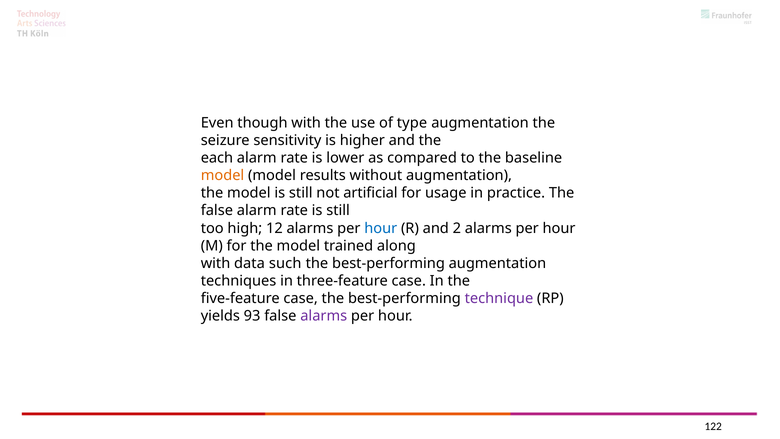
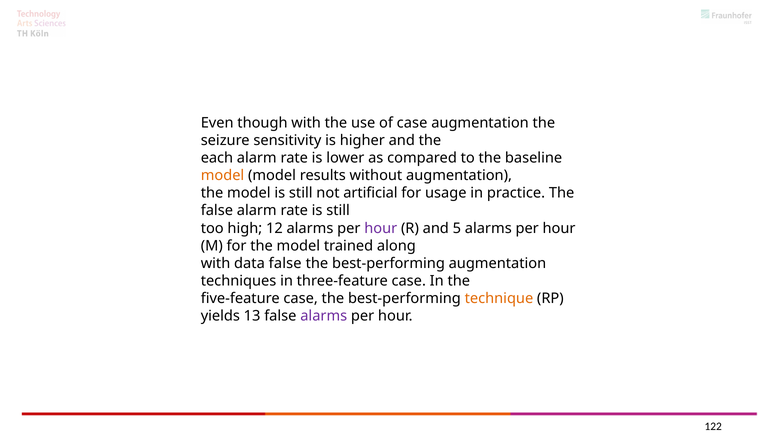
of type: type -> case (412, 123)
hour colour: blue -> purple (381, 228)
2: 2 -> 5 (457, 228)
data such: such -> false (285, 263)
technique colour: purple -> orange (499, 298)
93: 93 -> 13 (252, 316)
